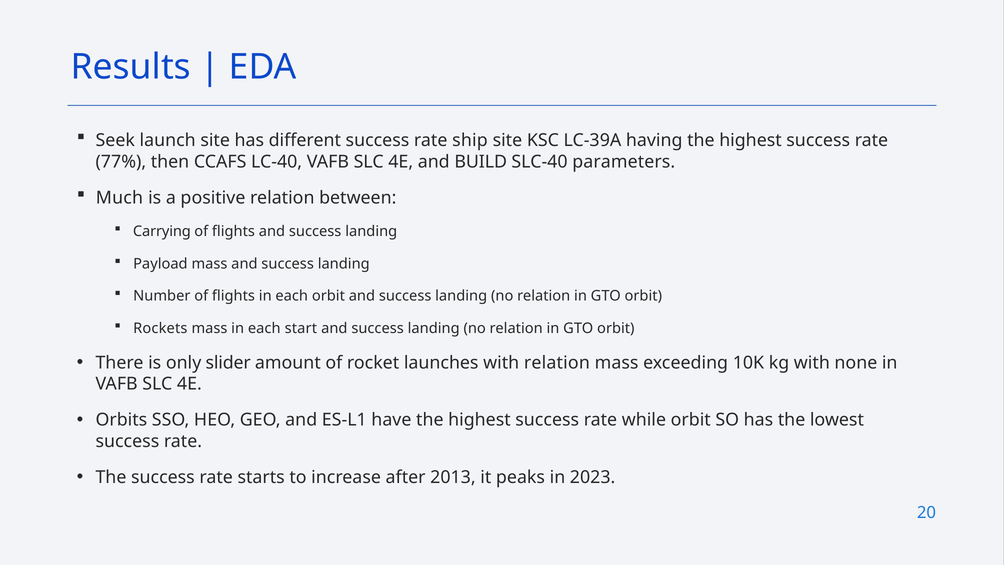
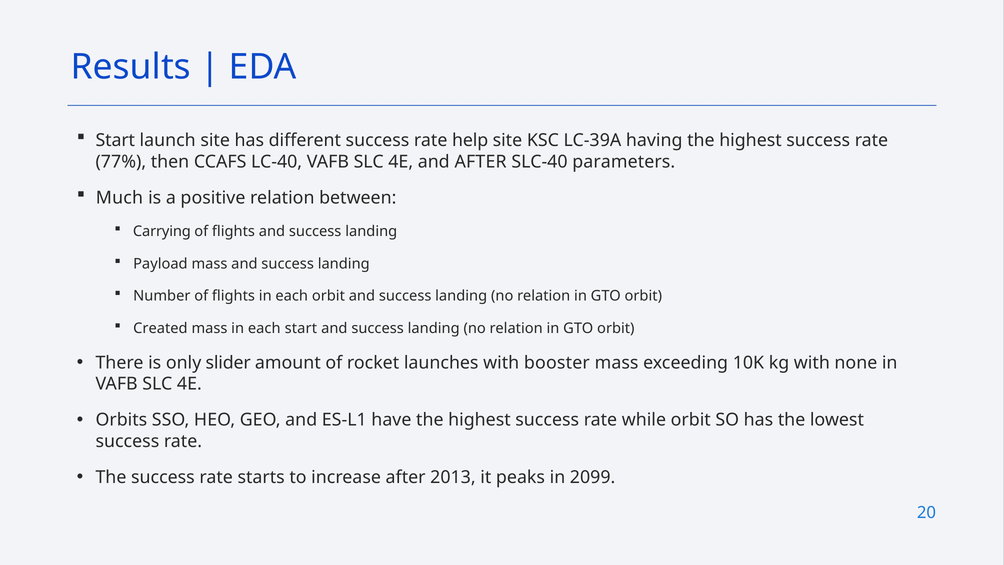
Seek: Seek -> Start (115, 140)
ship: ship -> help (470, 140)
and BUILD: BUILD -> AFTER (481, 162)
Rockets: Rockets -> Created (160, 328)
with relation: relation -> booster (557, 363)
2023: 2023 -> 2099 (593, 477)
